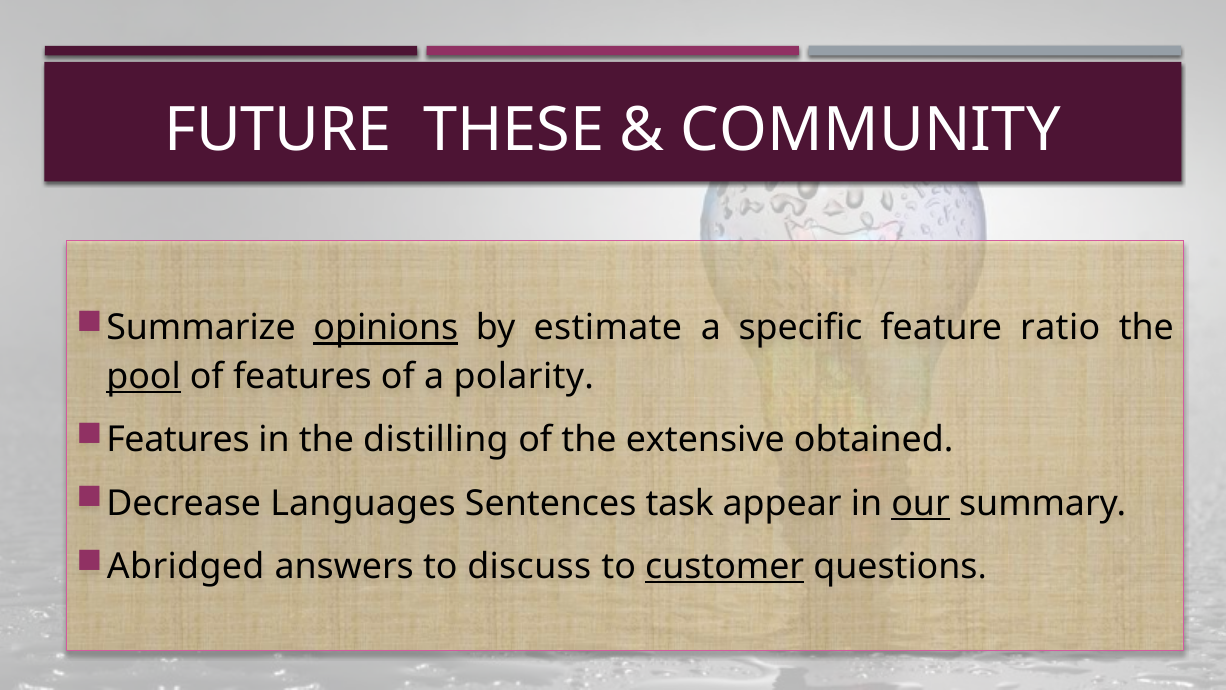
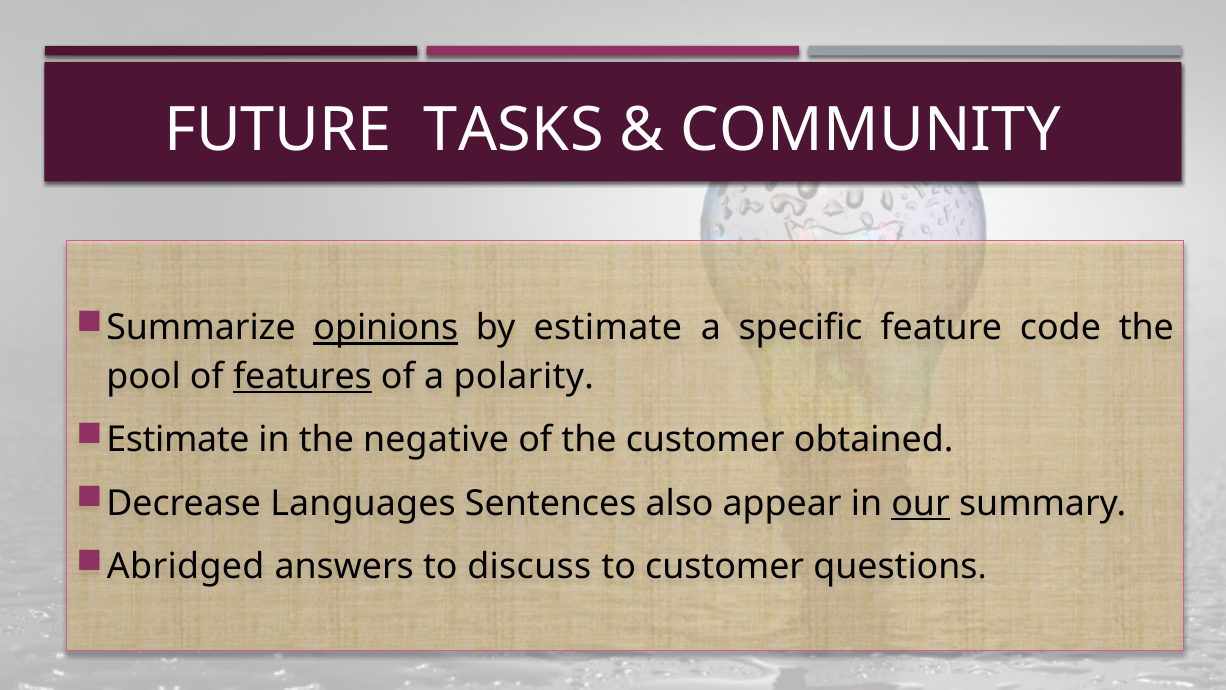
THESE: THESE -> TASKS (514, 130)
ratio: ratio -> code (1060, 328)
pool underline: present -> none (144, 376)
features underline: none -> present (302, 376)
Features: Features -> Estimate (178, 440)
distilling: distilling -> negative (436, 440)
the extensive: extensive -> customer (705, 440)
task: task -> also (680, 503)
customer underline: present -> none (725, 567)
